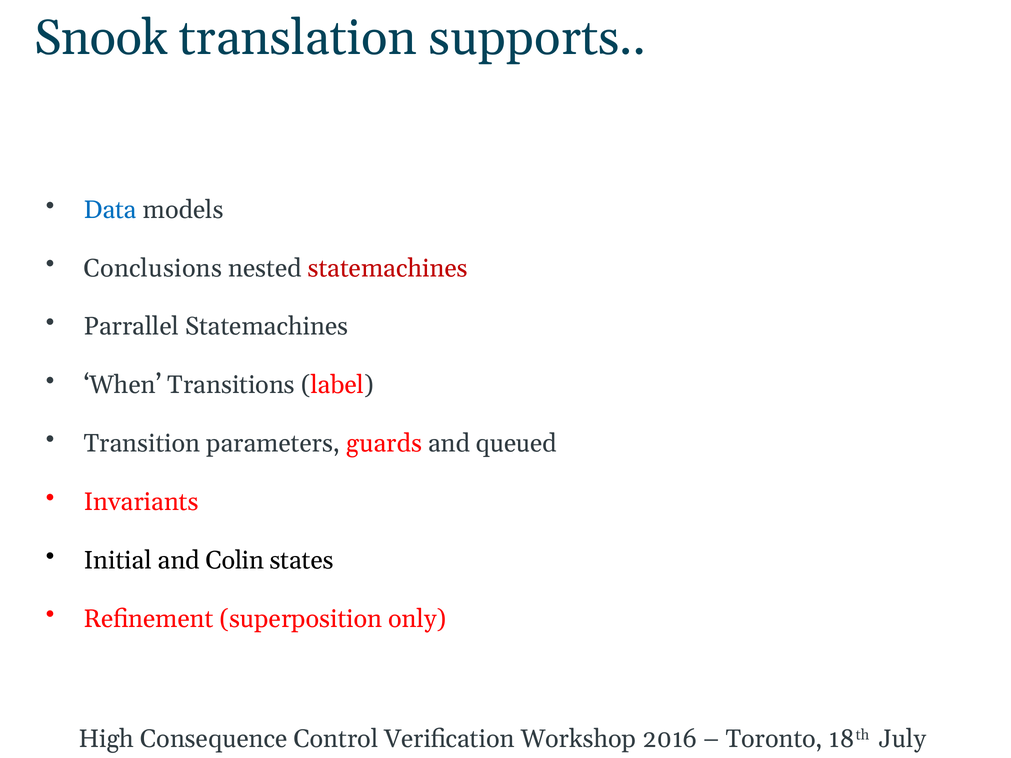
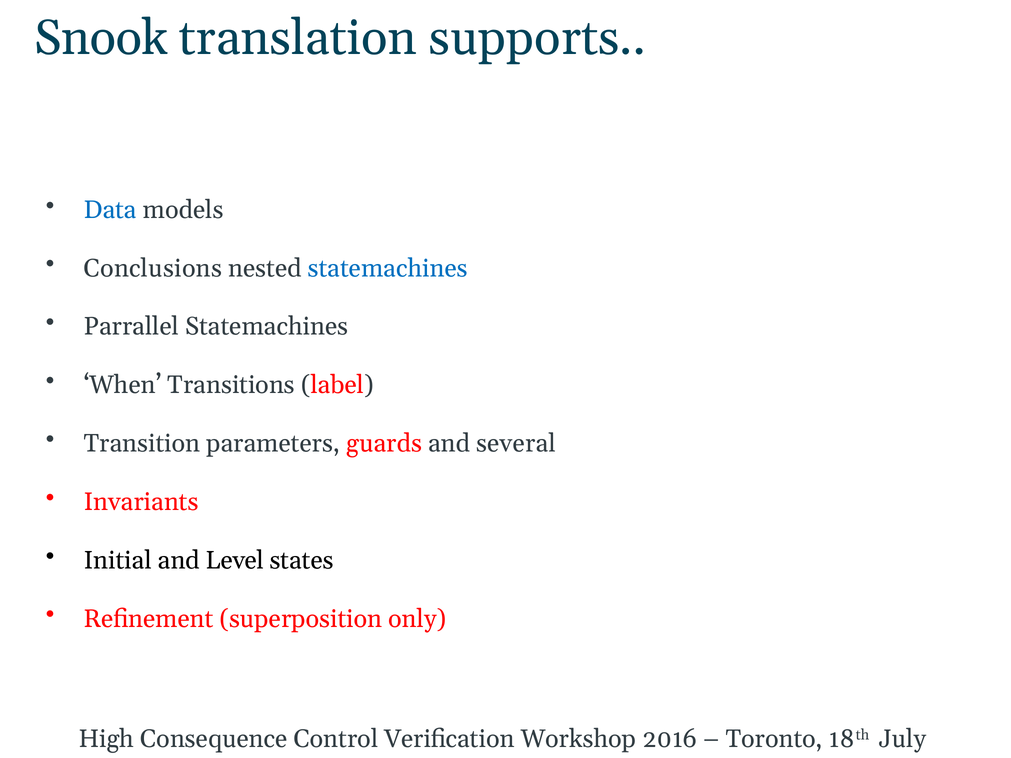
statemachines colour: red -> blue (388, 268)
queued: queued -> several (516, 444)
Colin: Colin -> Level (235, 560)
